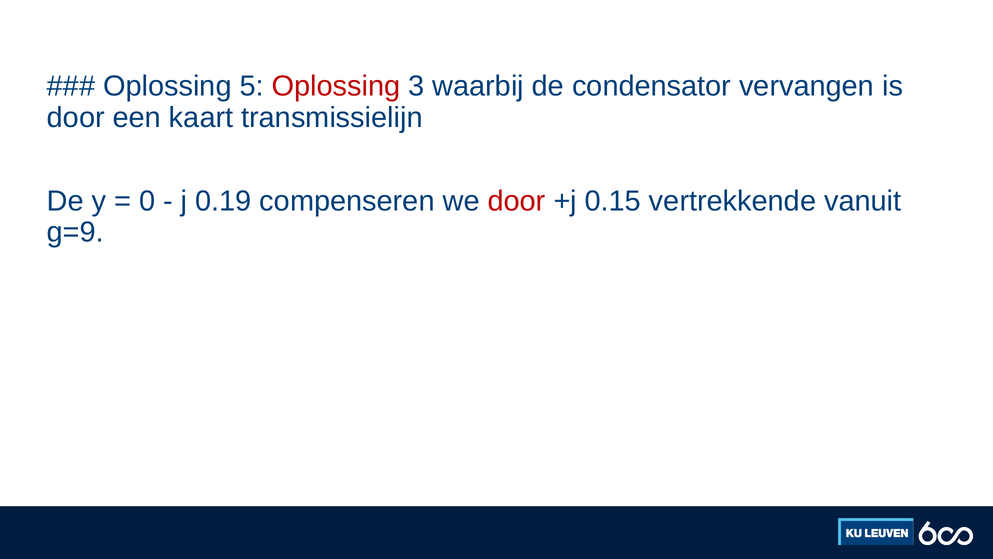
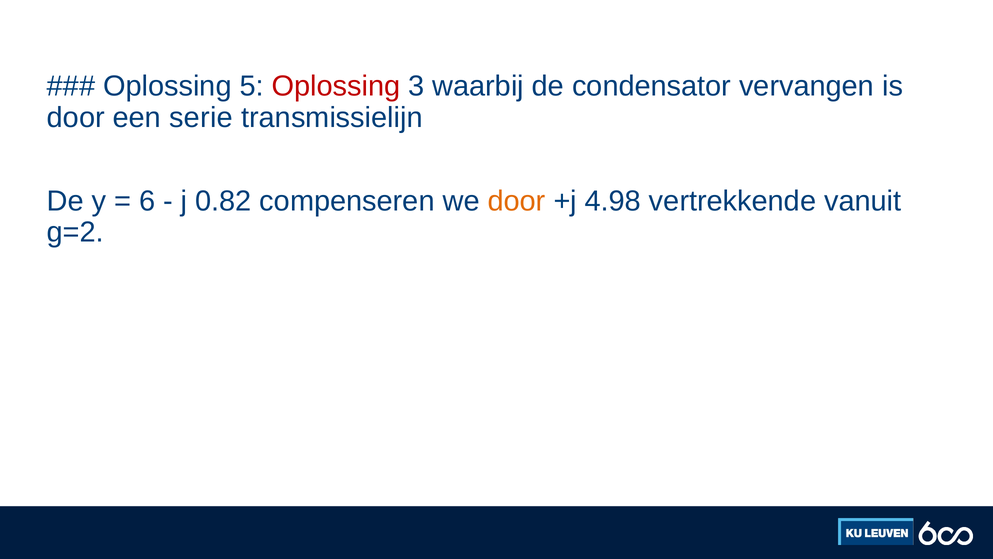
kaart: kaart -> serie (201, 118)
0: 0 -> 6 (147, 201)
0.19: 0.19 -> 0.82 (223, 201)
door colour: red -> orange (517, 201)
0.15: 0.15 -> 4.98 (613, 201)
g=9: g=9 -> g=2 (75, 232)
